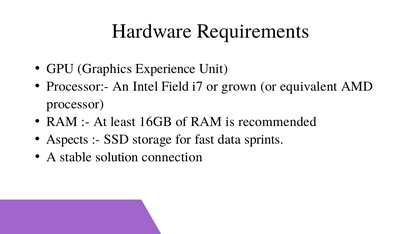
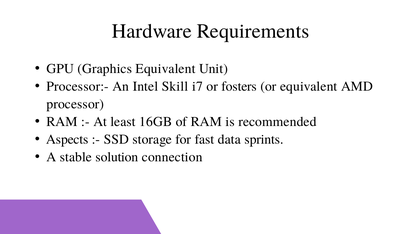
Graphics Experience: Experience -> Equivalent (166, 69)
Field: Field -> Skill (175, 86)
grown: grown -> fosters (239, 86)
